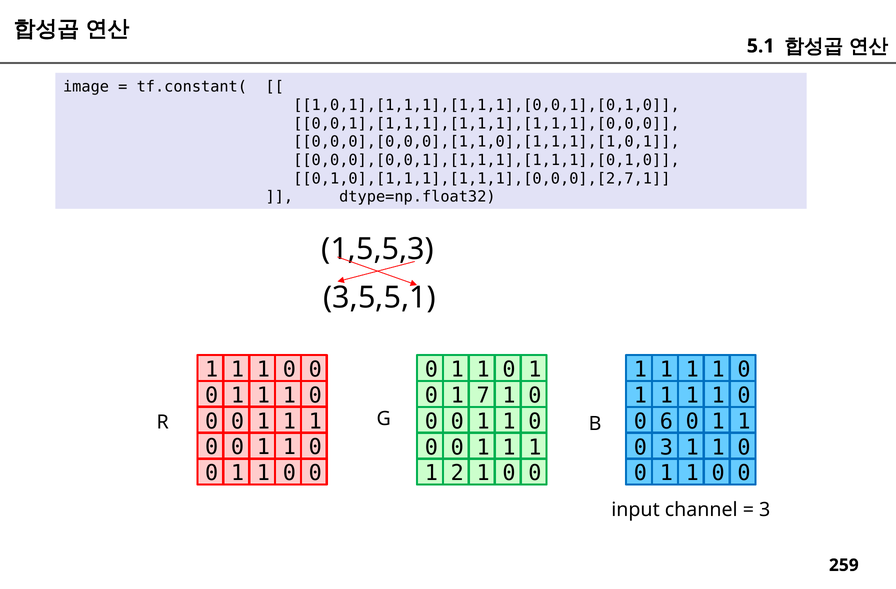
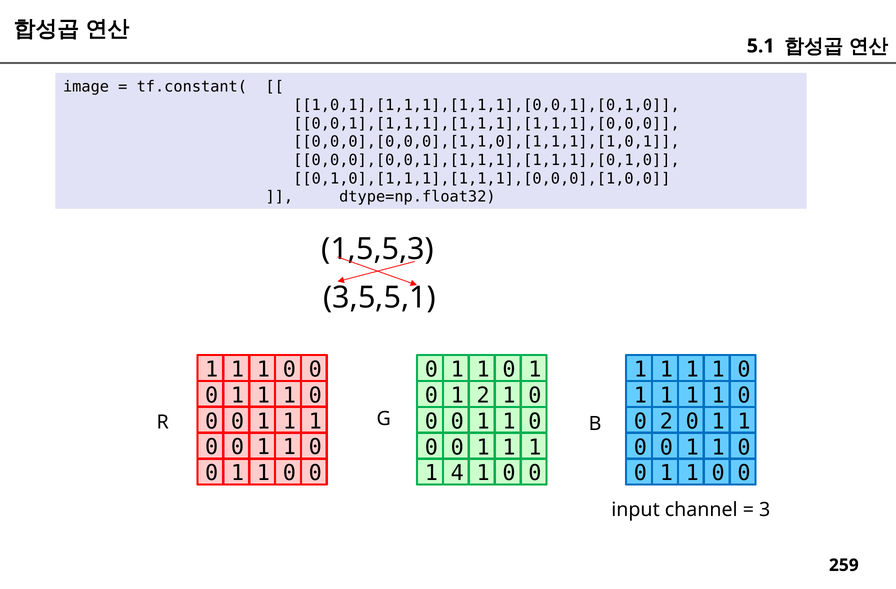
0,1,0],[1,1,1],[1,1,1],[0,0,0],[2,7,1: 0,1,0],[1,1,1],[1,1,1],[0,0,0],[2,7,1 -> 0,1,0],[1,1,1],[1,1,1],[0,0,0],[1,0,0 (482, 178)
1 7: 7 -> 2 (483, 395)
0 6: 6 -> 2 (666, 421)
3: 3 -> 0 (666, 447)
2: 2 -> 4 (457, 473)
